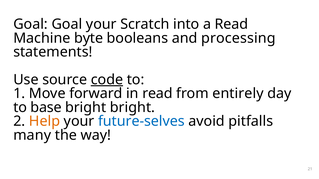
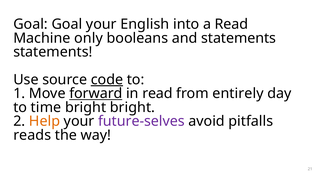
Scratch: Scratch -> English (145, 24)
byte: byte -> only (88, 38)
and processing: processing -> statements (239, 38)
forward underline: none -> present (96, 94)
base: base -> time (46, 108)
future-selves colour: blue -> purple (141, 121)
many: many -> reads (32, 135)
